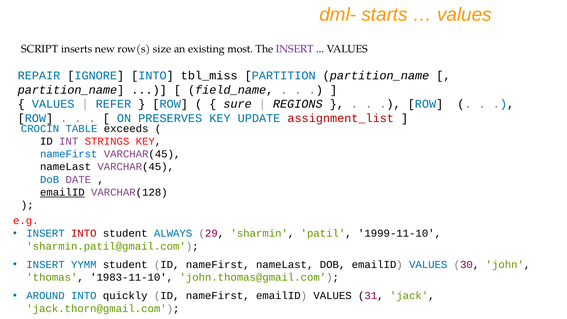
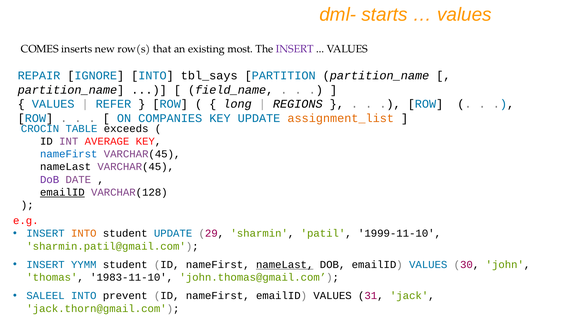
SCRIPT: SCRIPT -> COMES (40, 49)
size: size -> that (162, 49)
tbl_miss: tbl_miss -> tbl_says (209, 76)
sure: sure -> long (238, 104)
PRESERVES: PRESERVES -> COMPANIES (170, 118)
assignment_list colour: red -> orange (341, 118)
STRINGS: STRINGS -> AVERAGE (107, 141)
DoB colour: blue -> purple (50, 180)
INTO colour: red -> orange (84, 233)
student ALWAYS: ALWAYS -> UPDATE (173, 233)
nameLast underline: none -> present (285, 265)
AROUND: AROUND -> SALEEL (46, 296)
quickly: quickly -> prevent (125, 296)
